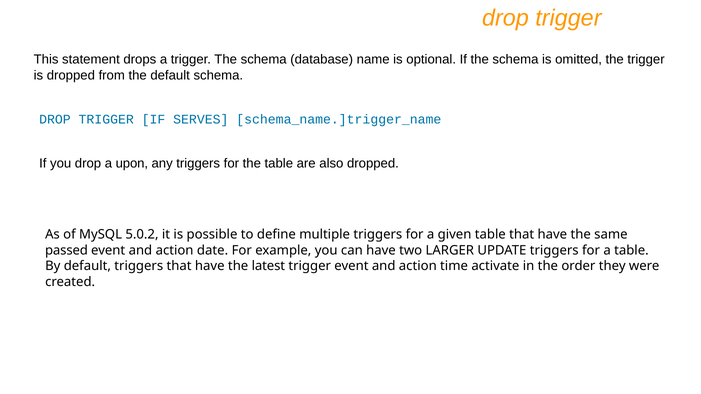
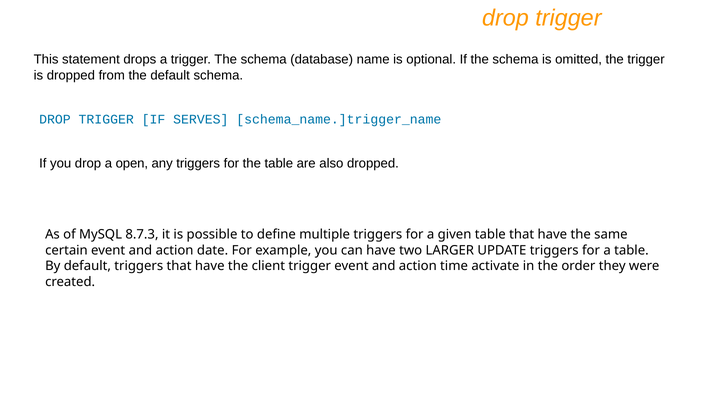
upon: upon -> open (132, 164)
5.0.2: 5.0.2 -> 8.7.3 (142, 235)
passed: passed -> certain (66, 251)
latest: latest -> client (268, 266)
